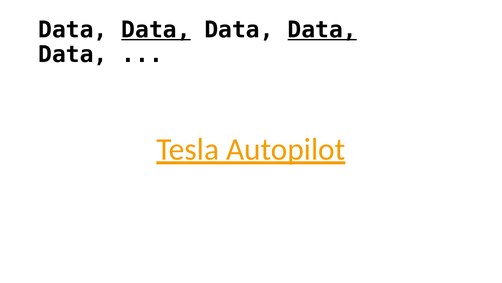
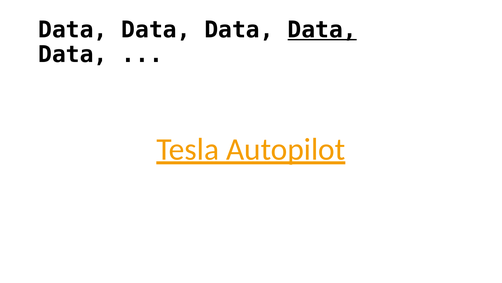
Data underline: present -> none (156, 30)
